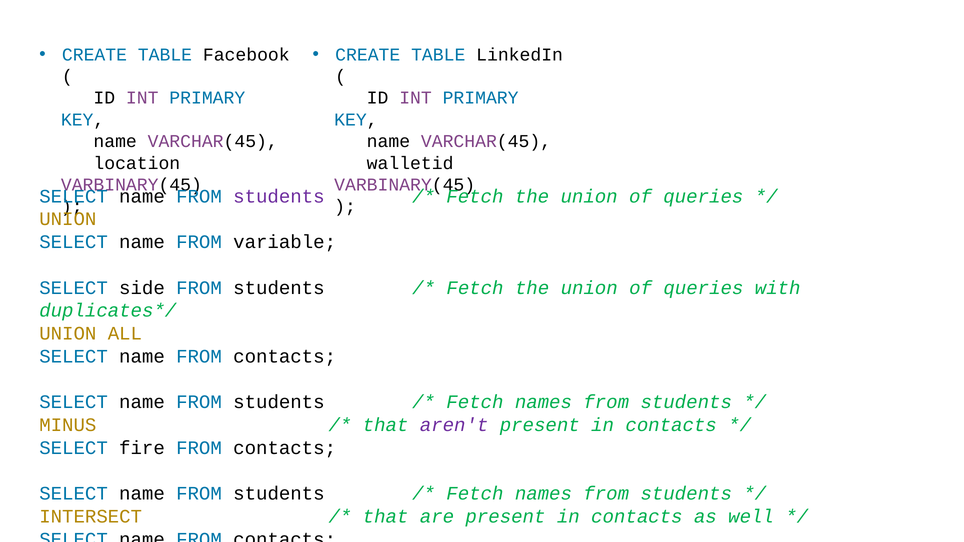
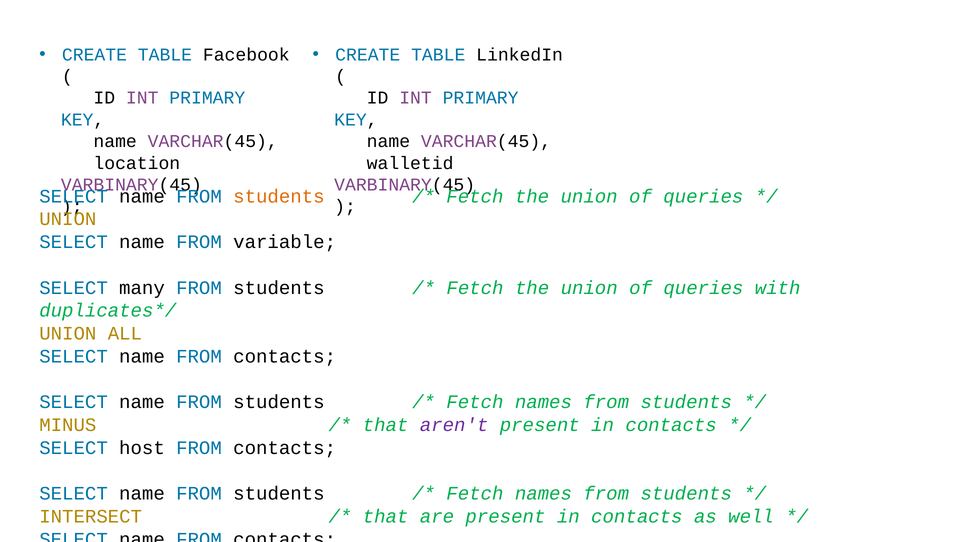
students colour: purple -> orange (279, 196)
side: side -> many (142, 288)
fire: fire -> host (142, 448)
